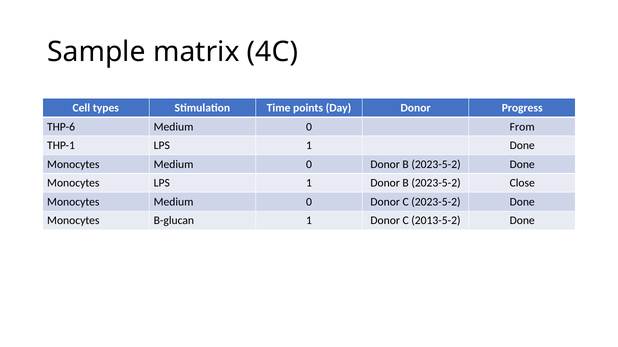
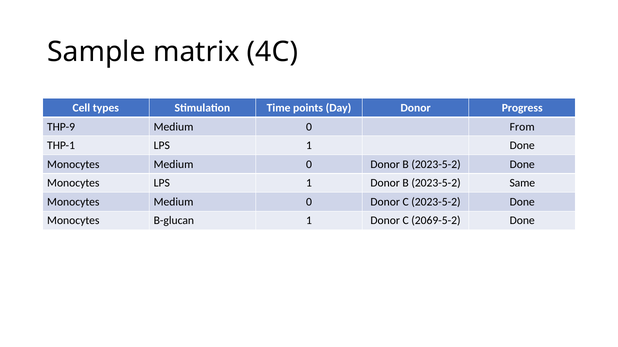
THP-6: THP-6 -> THP-9 (61, 127)
Close: Close -> Same (522, 183)
2013-5-2: 2013-5-2 -> 2069-5-2 (436, 221)
